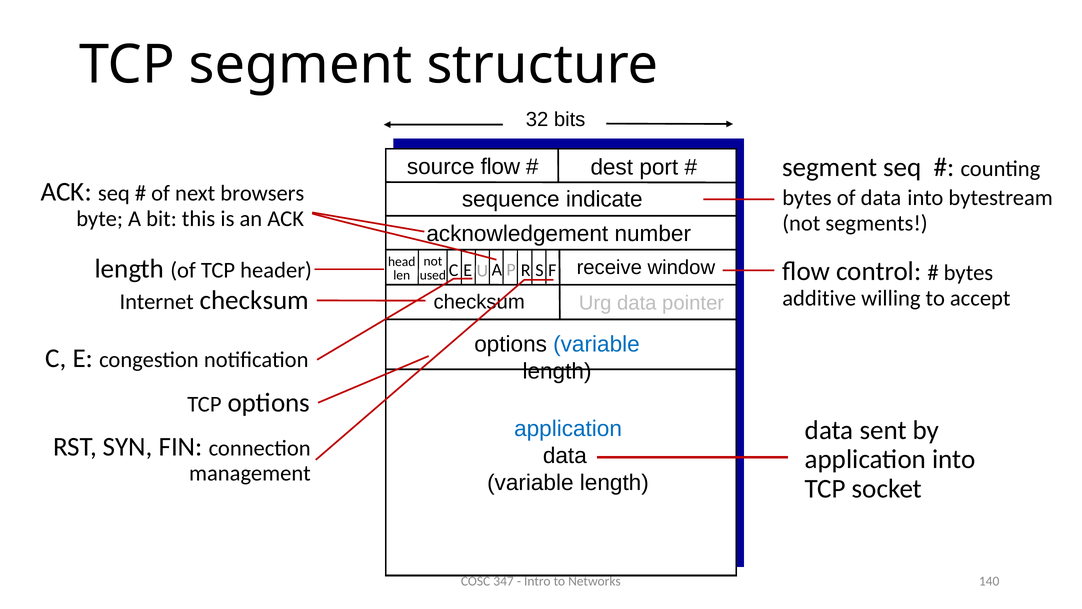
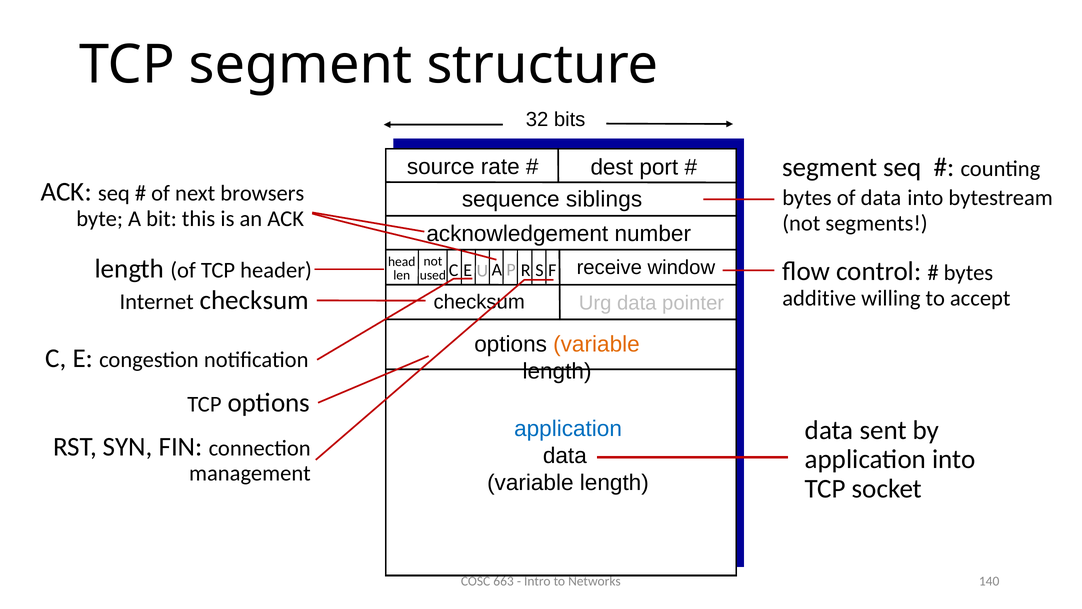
source flow: flow -> rate (500, 167)
indicate: indicate -> siblings (604, 199)
variable colour: blue -> orange (596, 344)
347: 347 -> 663 (504, 581)
